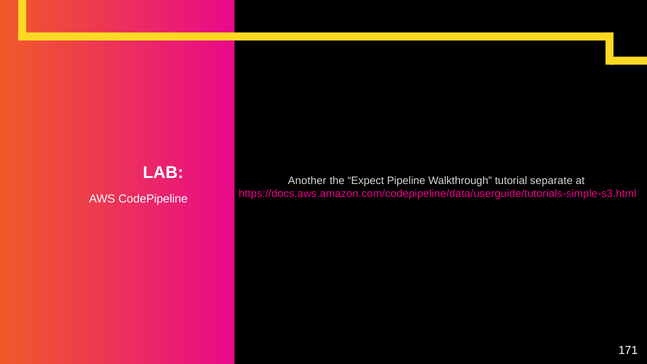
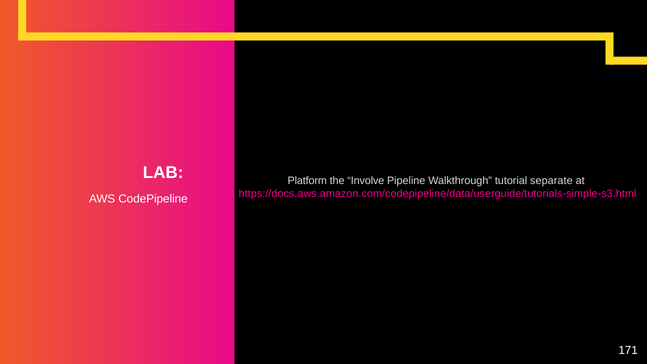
Another: Another -> Platform (307, 181)
Expect: Expect -> Involve (366, 181)
